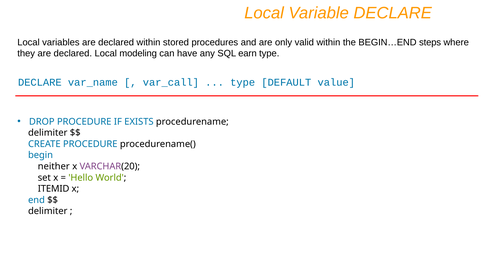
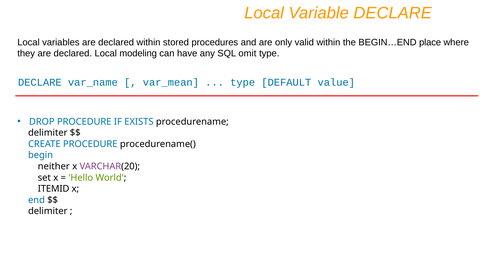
steps: steps -> place (430, 42)
earn: earn -> omit (247, 54)
var_call: var_call -> var_mean (171, 82)
